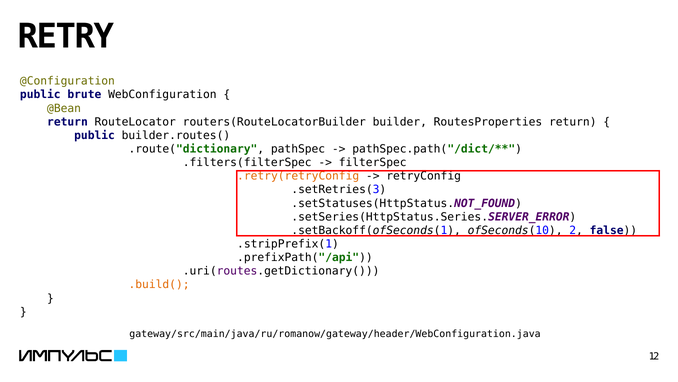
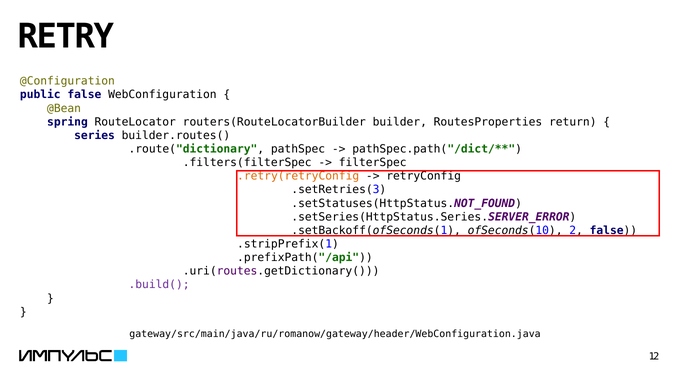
public brute: brute -> false (84, 95)
return: return -> spring (67, 122)
public: public -> series (95, 135)
.build( colour: orange -> purple (159, 284)
